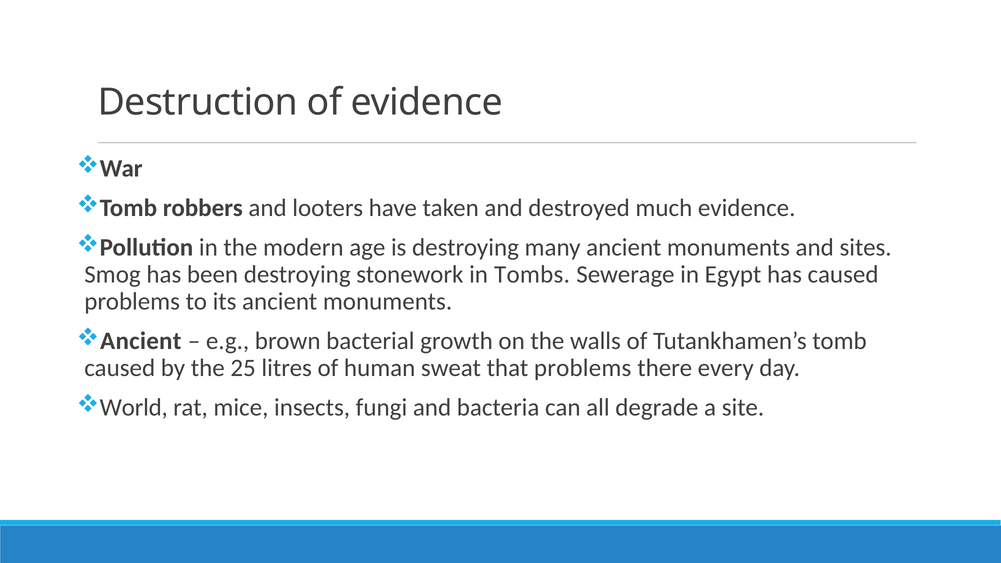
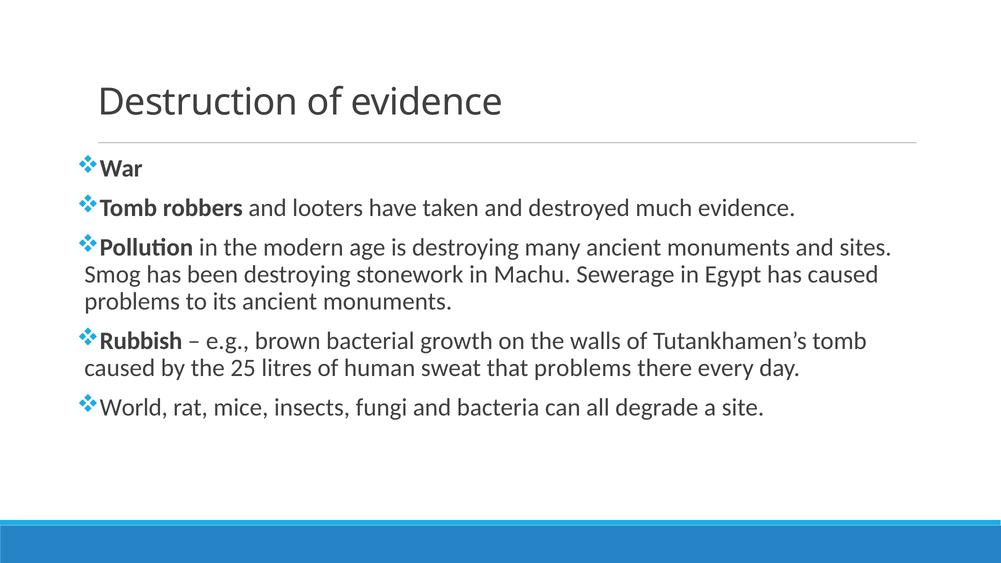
Tombs: Tombs -> Machu (532, 275)
Ancient: Ancient -> Rubbish (141, 341)
